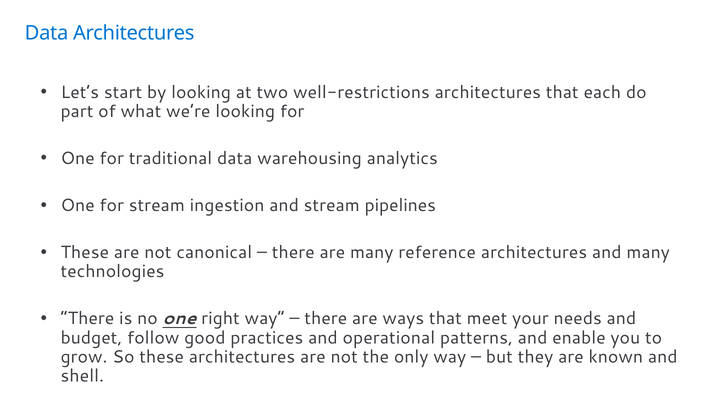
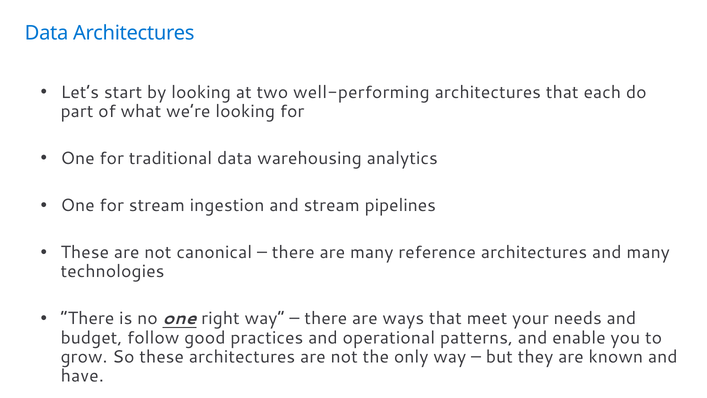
well-restrictions: well-restrictions -> well-performing (361, 92)
shell: shell -> have (82, 376)
